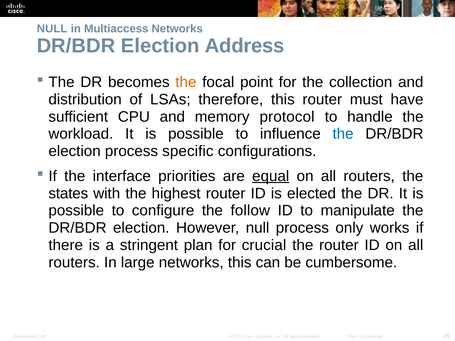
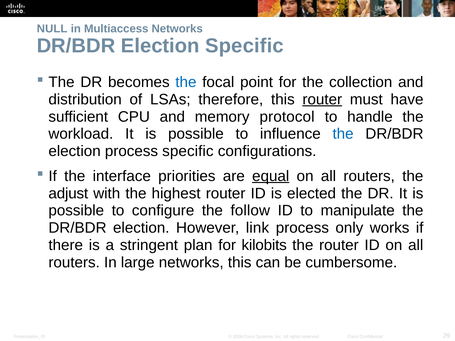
Election Address: Address -> Specific (244, 46)
the colour: orange -> blue (186, 82)
router underline: none -> present (322, 99)
states: states -> adjust (68, 193)
However null: null -> link (257, 228)
crucial: crucial -> kilobits (264, 245)
